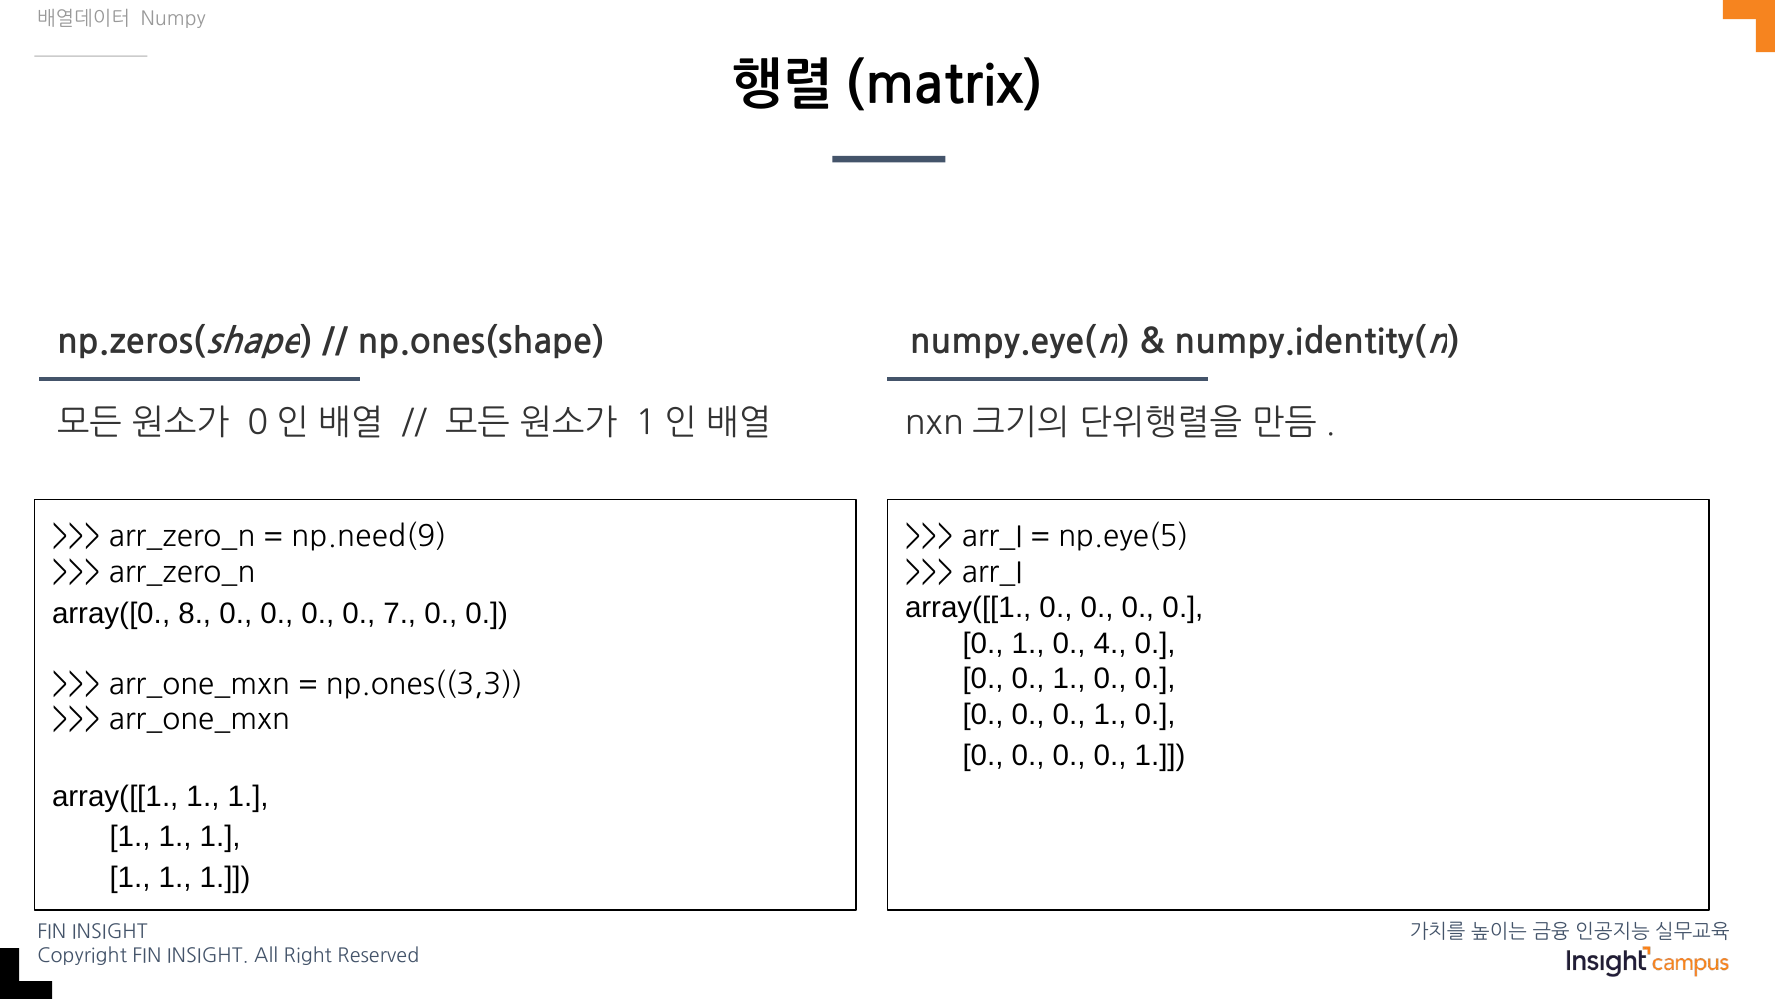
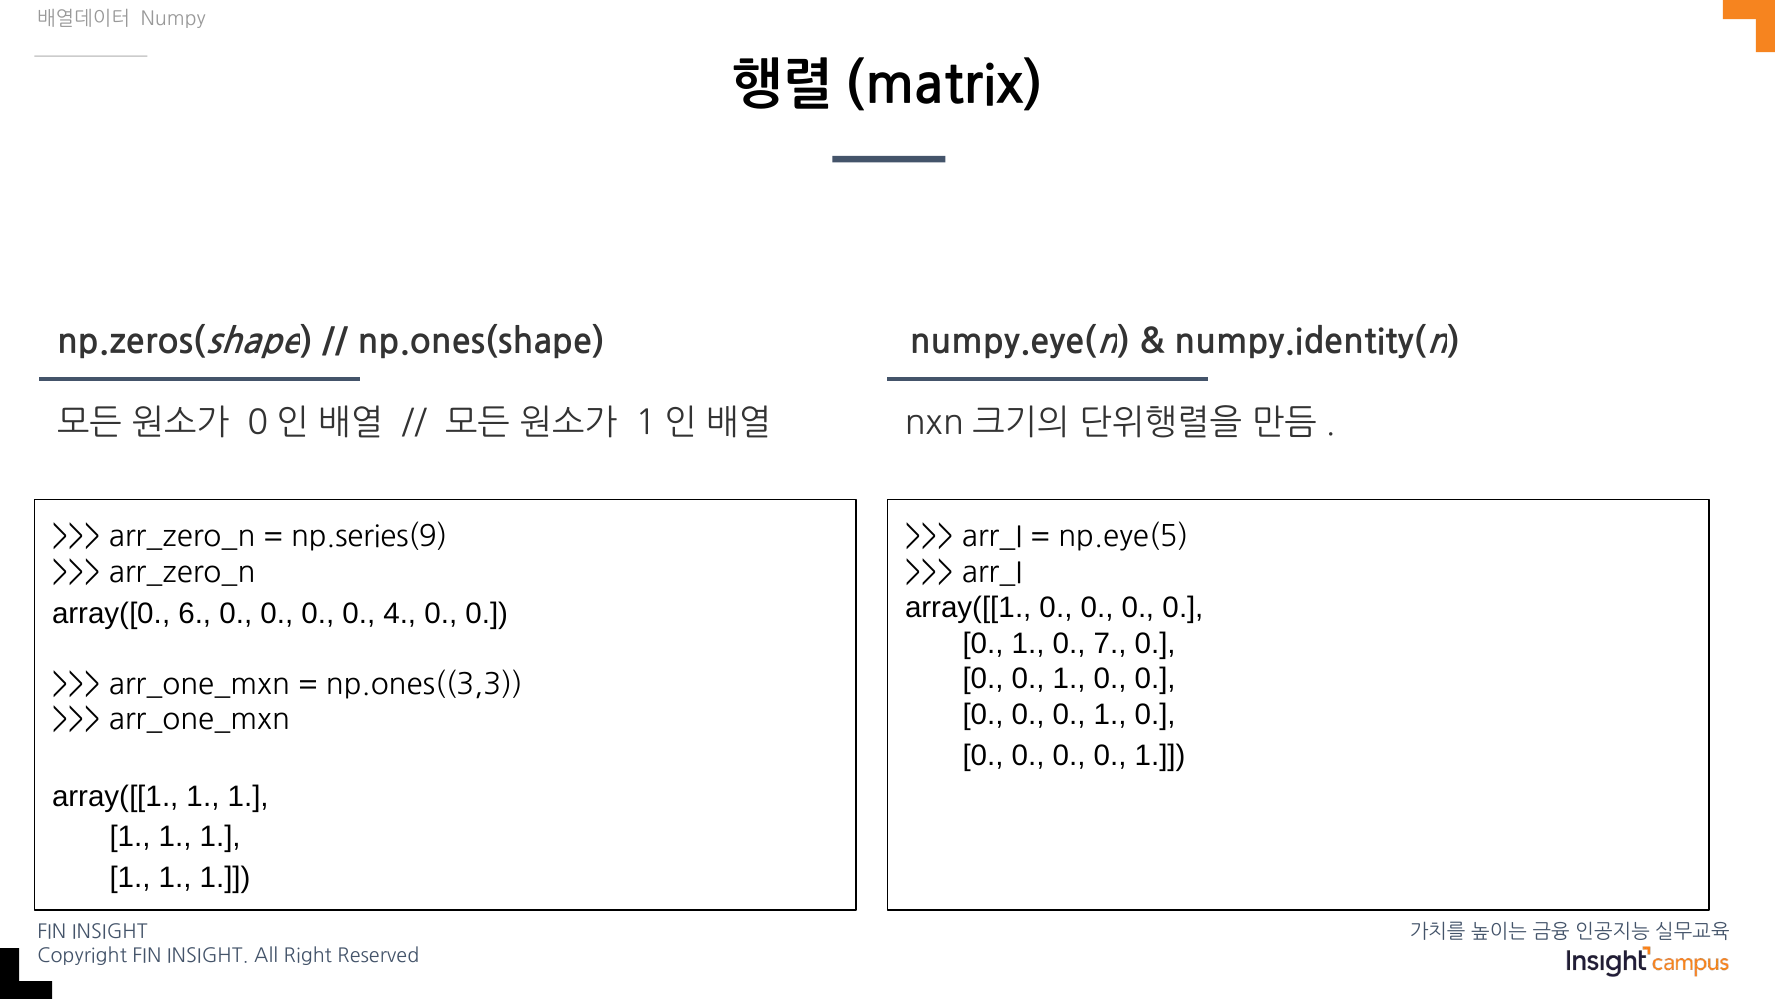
np.need(9: np.need(9 -> np.series(9 (369, 537)
8: 8 -> 6 (195, 613)
7: 7 -> 4 (400, 613)
4: 4 -> 7 (1110, 643)
